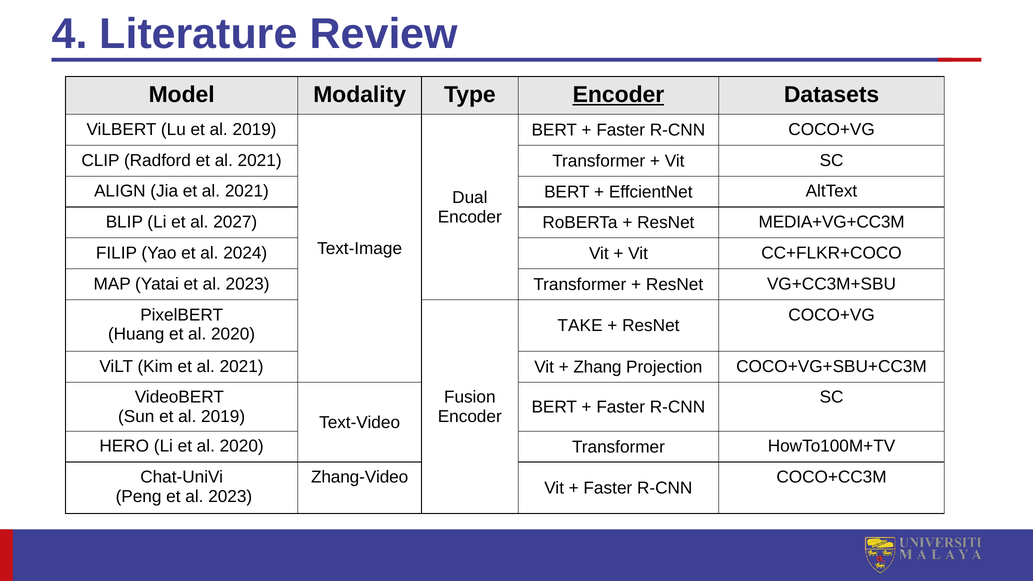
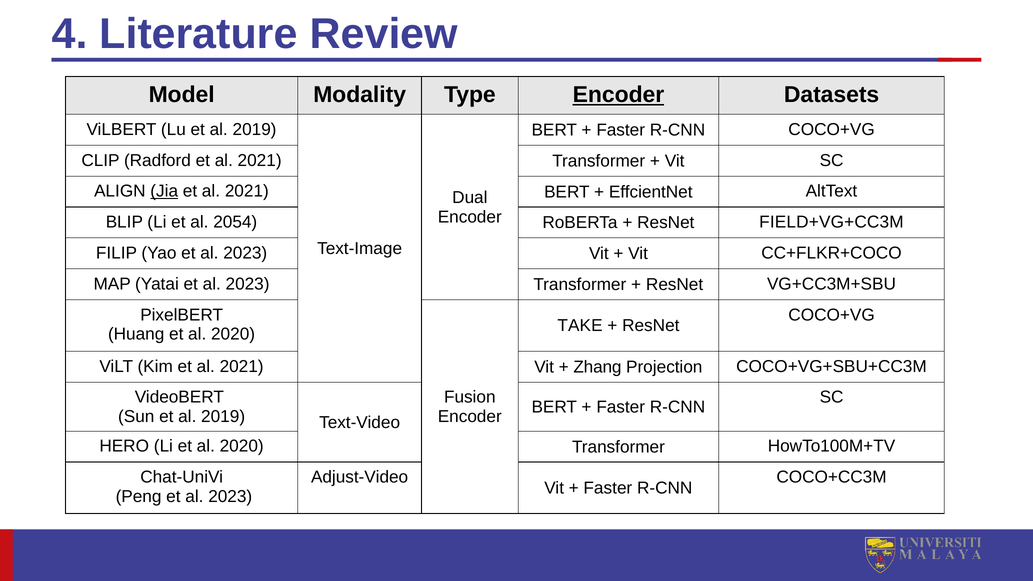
Jia underline: none -> present (164, 191)
2027: 2027 -> 2054 (235, 222)
MEDIA+VG+CC3M: MEDIA+VG+CC3M -> FIELD+VG+CC3M (831, 222)
Yao et al 2024: 2024 -> 2023 (245, 253)
Zhang-Video: Zhang-Video -> Adjust-Video (360, 477)
